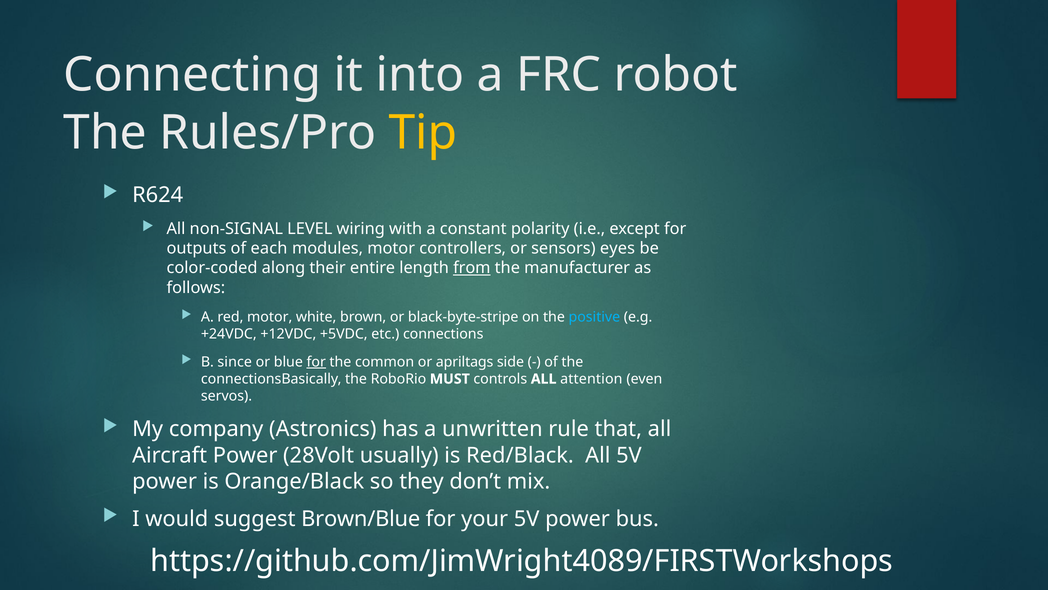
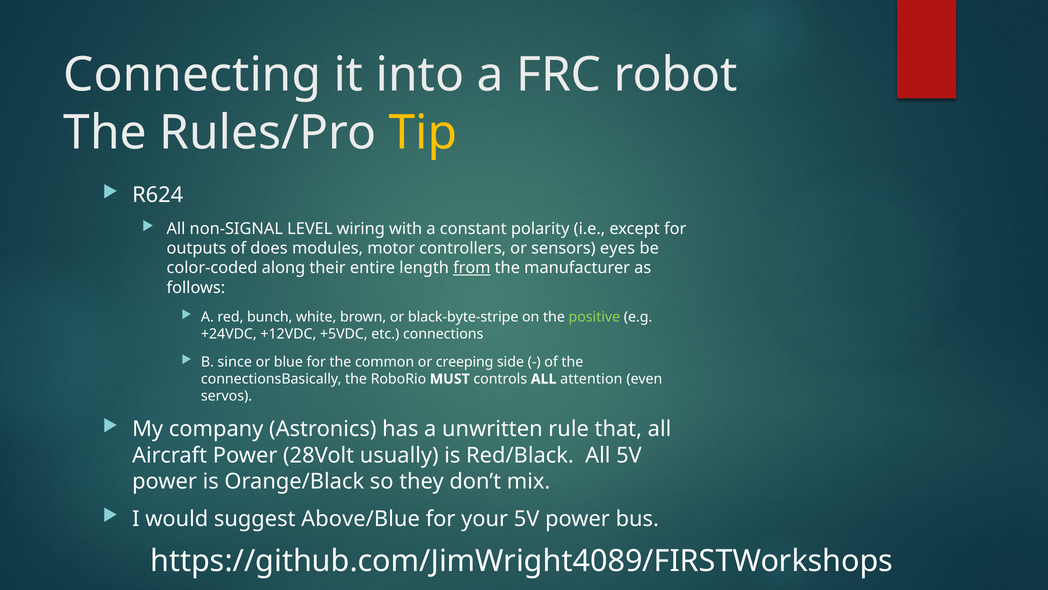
each: each -> does (269, 248)
red motor: motor -> bunch (270, 317)
positive colour: light blue -> light green (594, 317)
for underline: present -> none (316, 362)
apriltags: apriltags -> creeping (465, 362)
Brown/Blue: Brown/Blue -> Above/Blue (361, 518)
